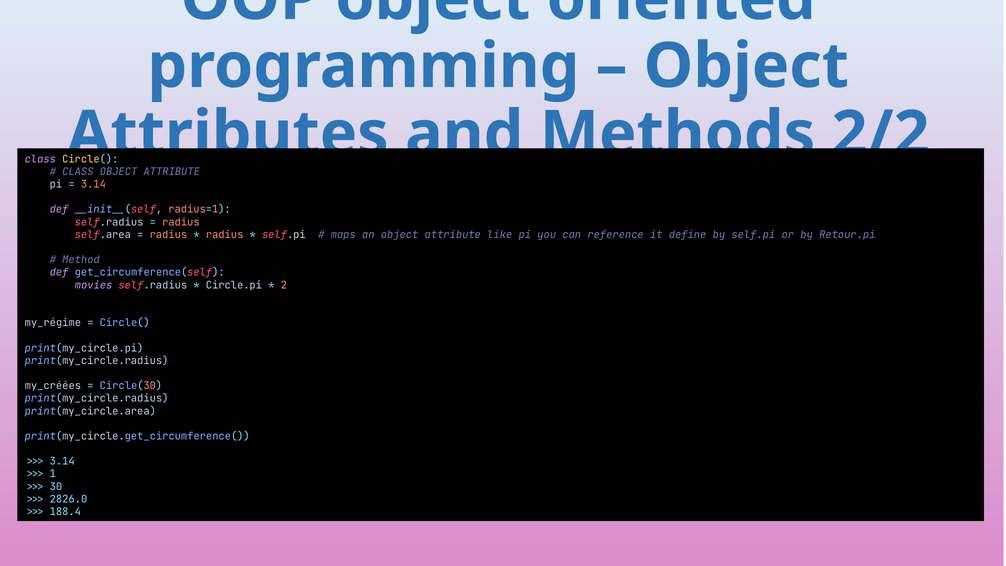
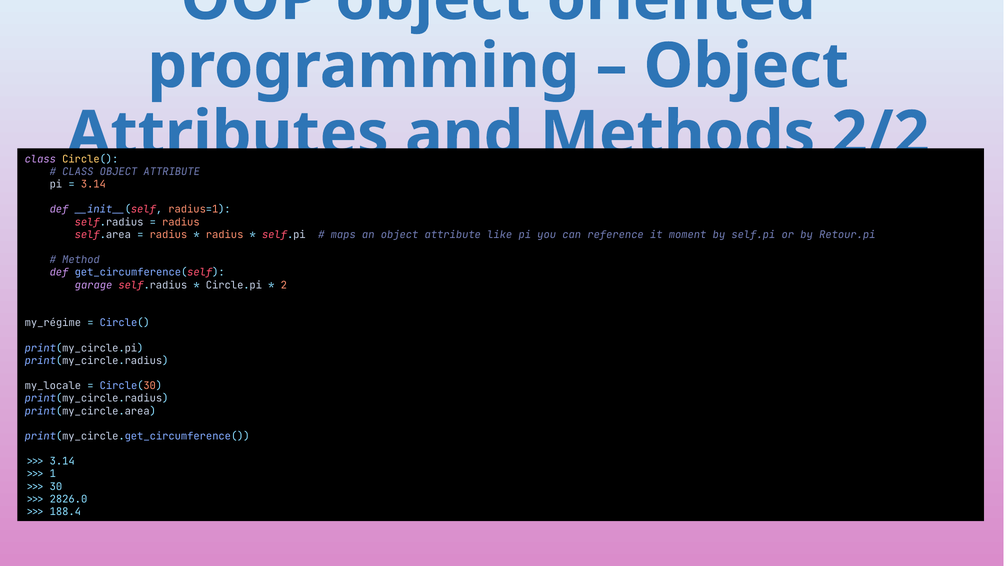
define: define -> moment (688, 235)
movies: movies -> garage (94, 285)
my_créées: my_créées -> my_locale (53, 386)
